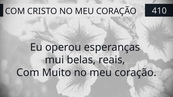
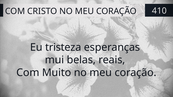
operou: operou -> tristeza (63, 47)
